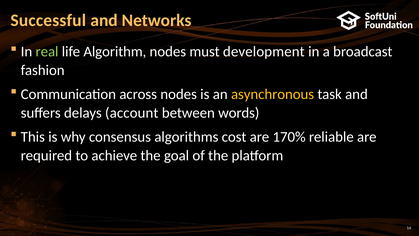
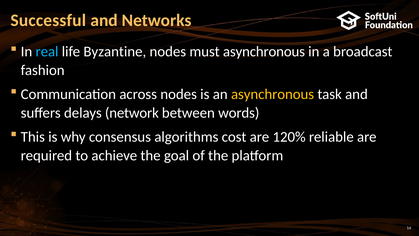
real colour: light green -> light blue (47, 52)
Algorithm: Algorithm -> Byzantine (115, 52)
must development: development -> asynchronous (264, 52)
account: account -> network (132, 113)
170%: 170% -> 120% (289, 137)
